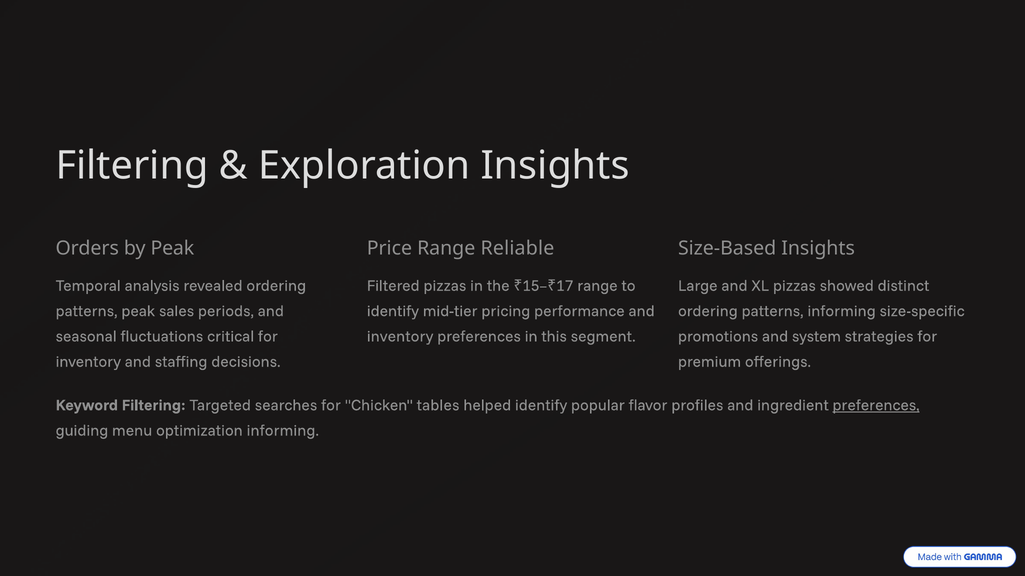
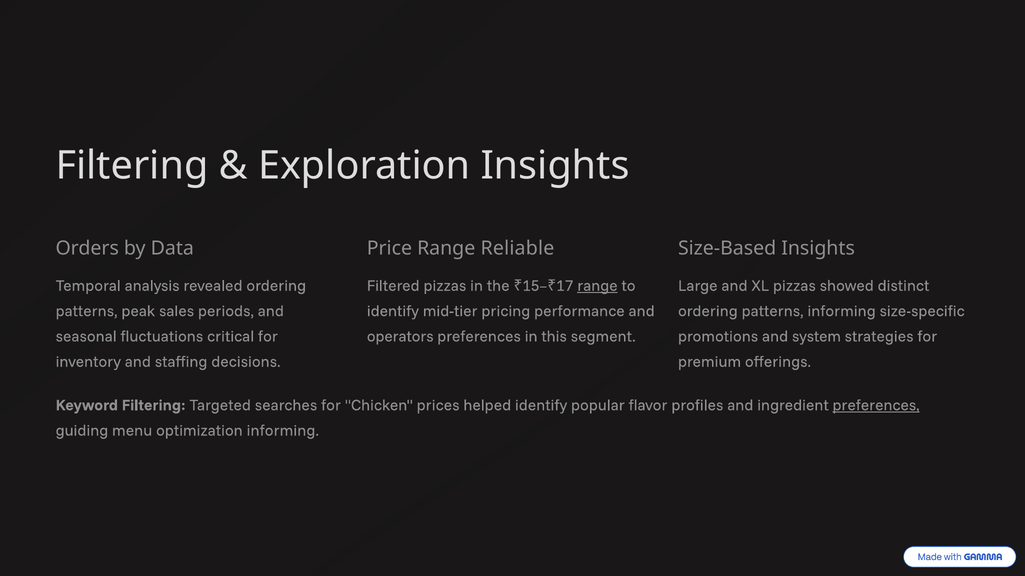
by Peak: Peak -> Data (172, 249)
range underline: none -> present (597, 286)
inventory: inventory -> operators (400, 337)
tables: tables -> prices (438, 406)
